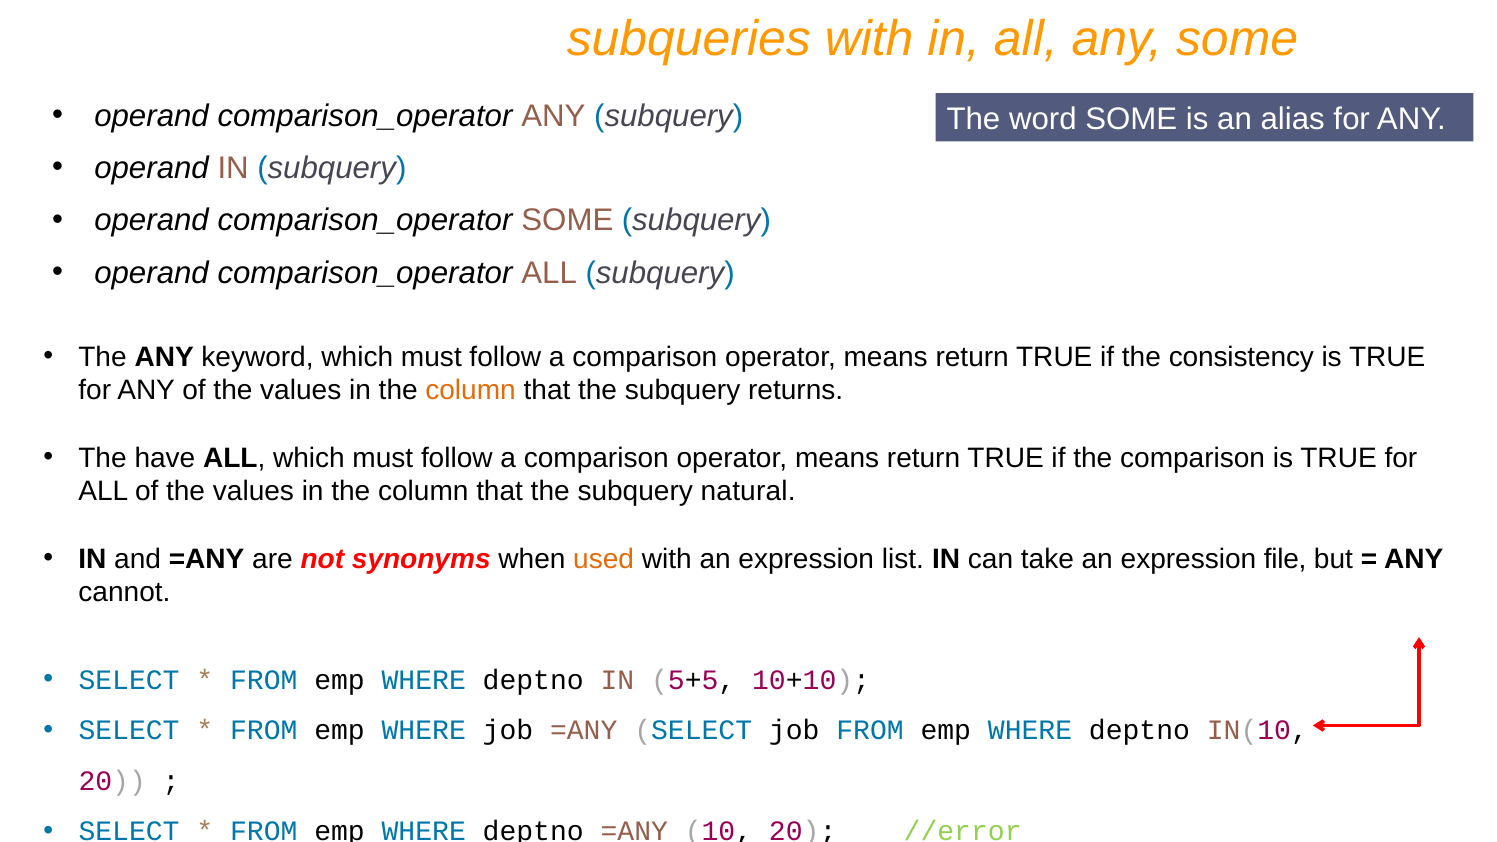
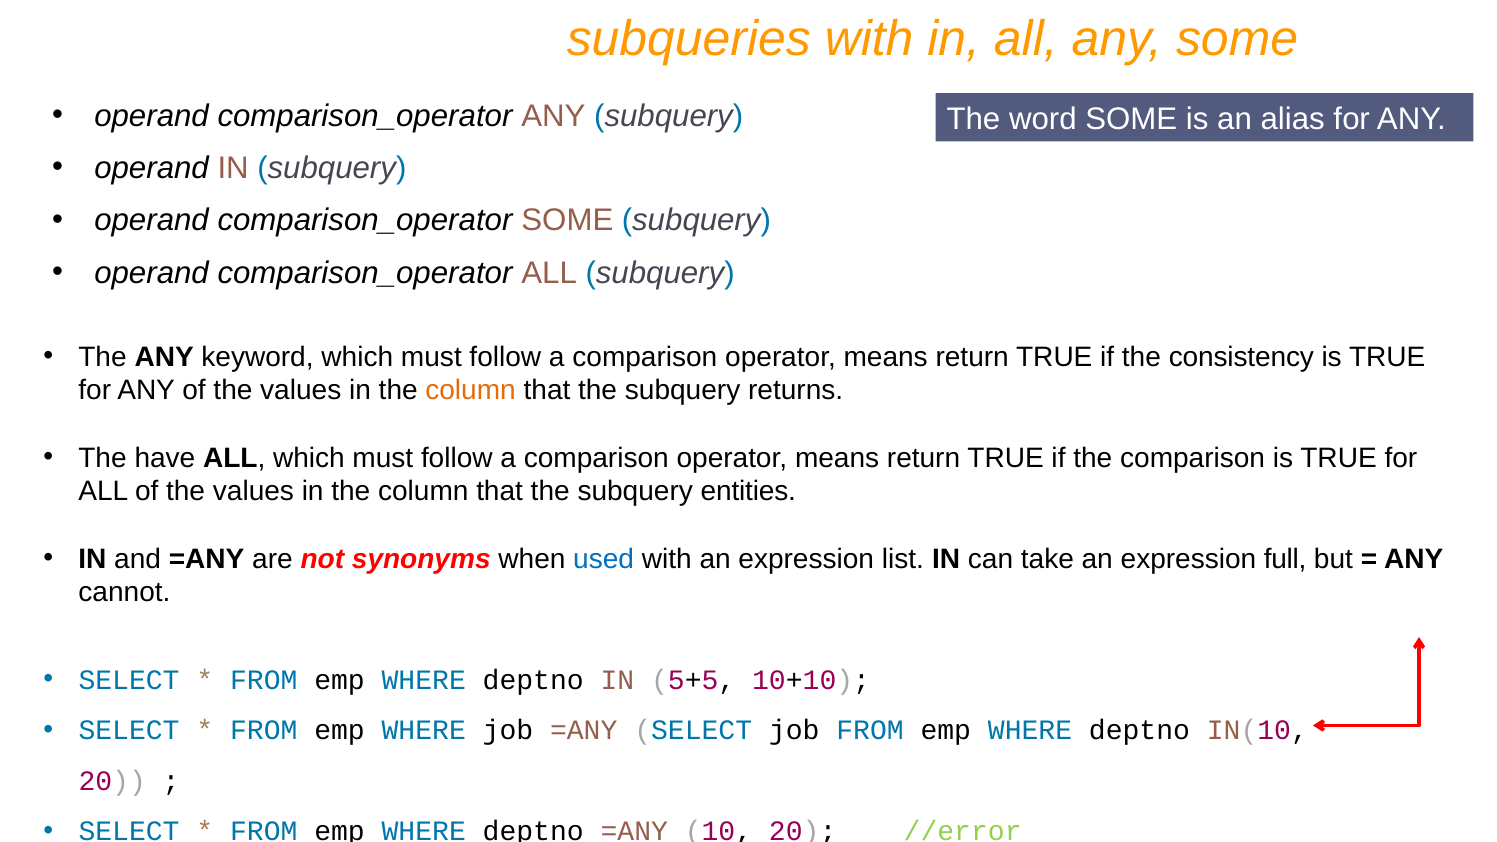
natural: natural -> entities (748, 492)
used colour: orange -> blue (604, 559)
file: file -> full (1285, 559)
